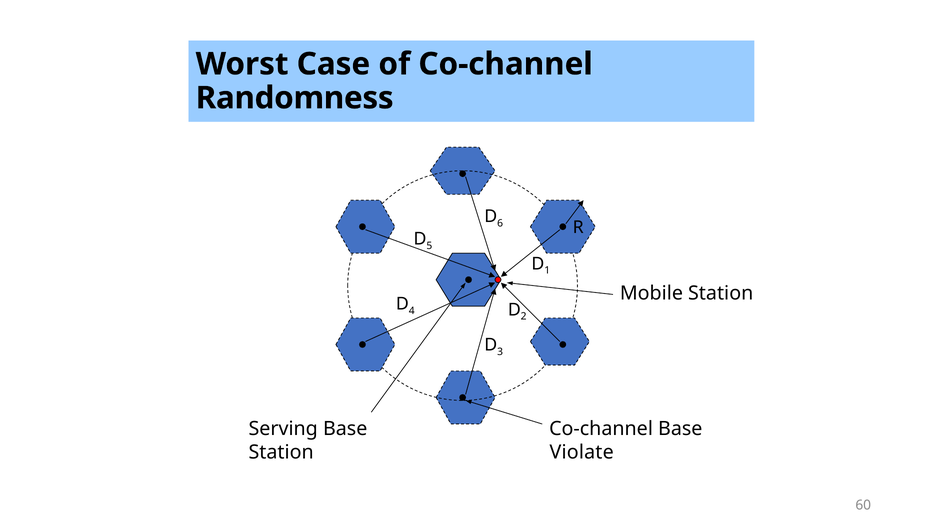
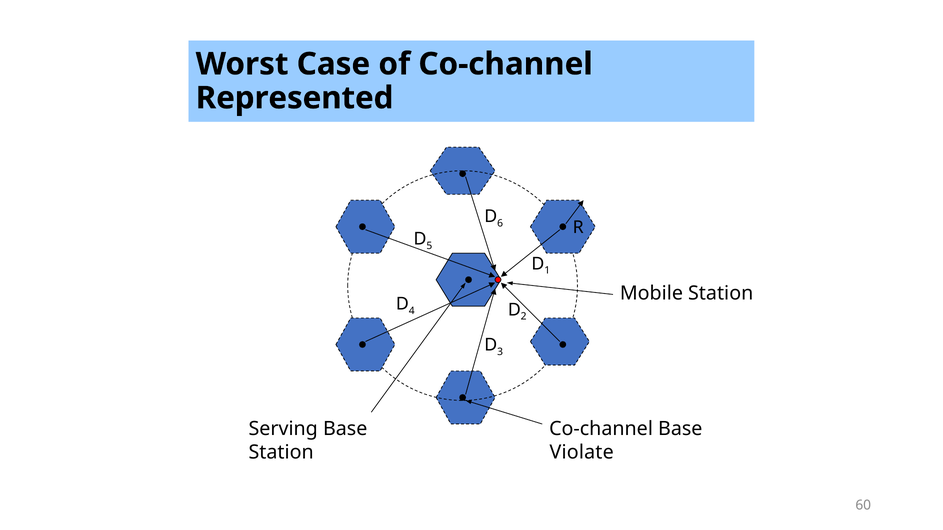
Randomness: Randomness -> Represented (295, 98)
